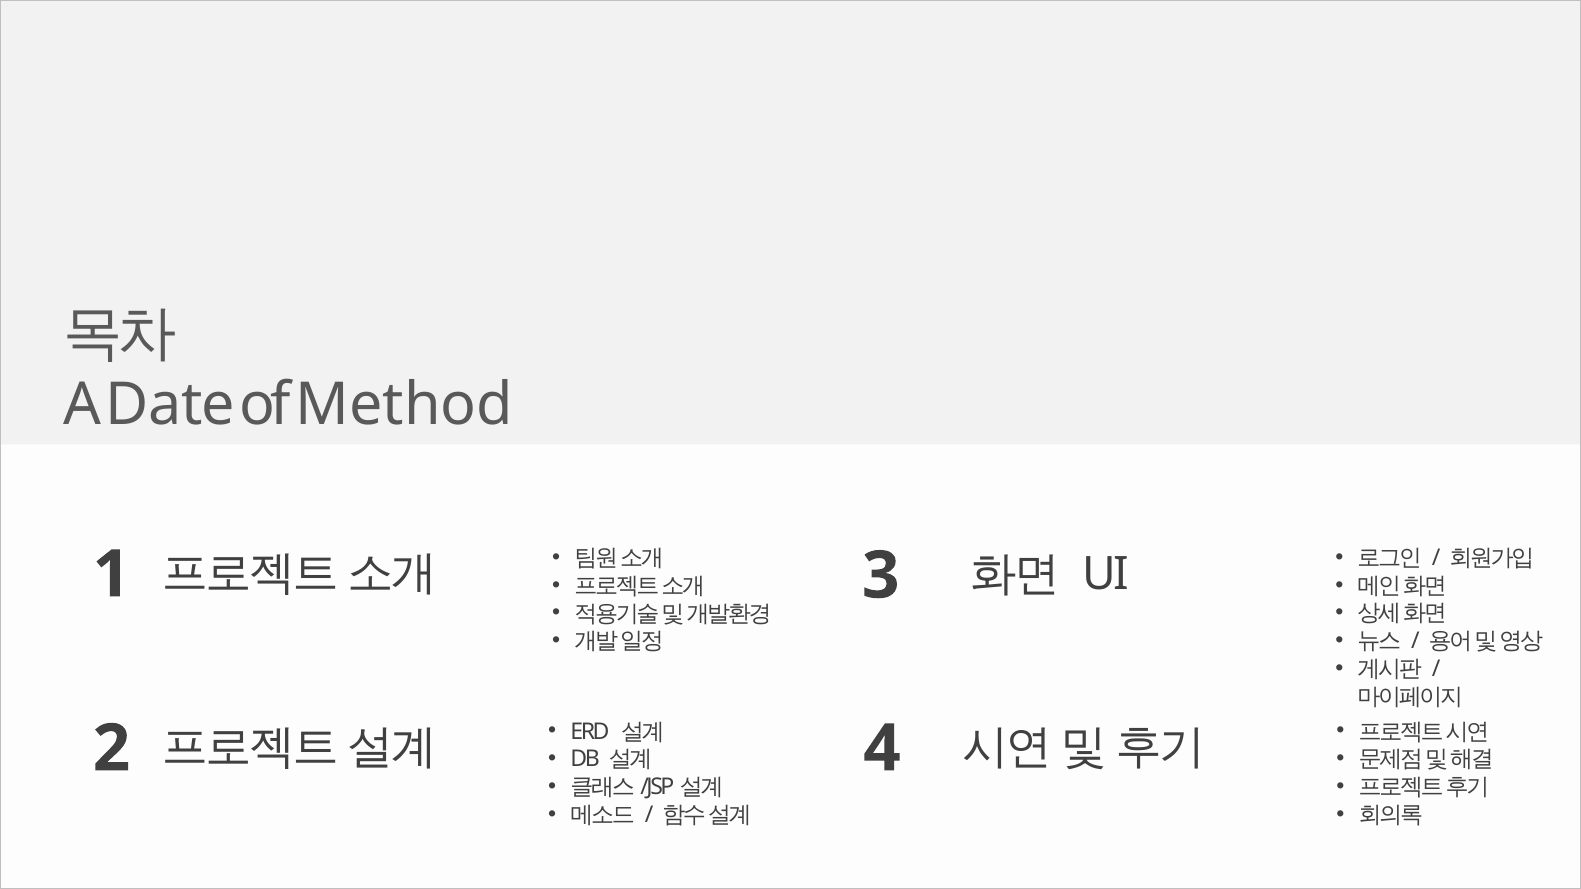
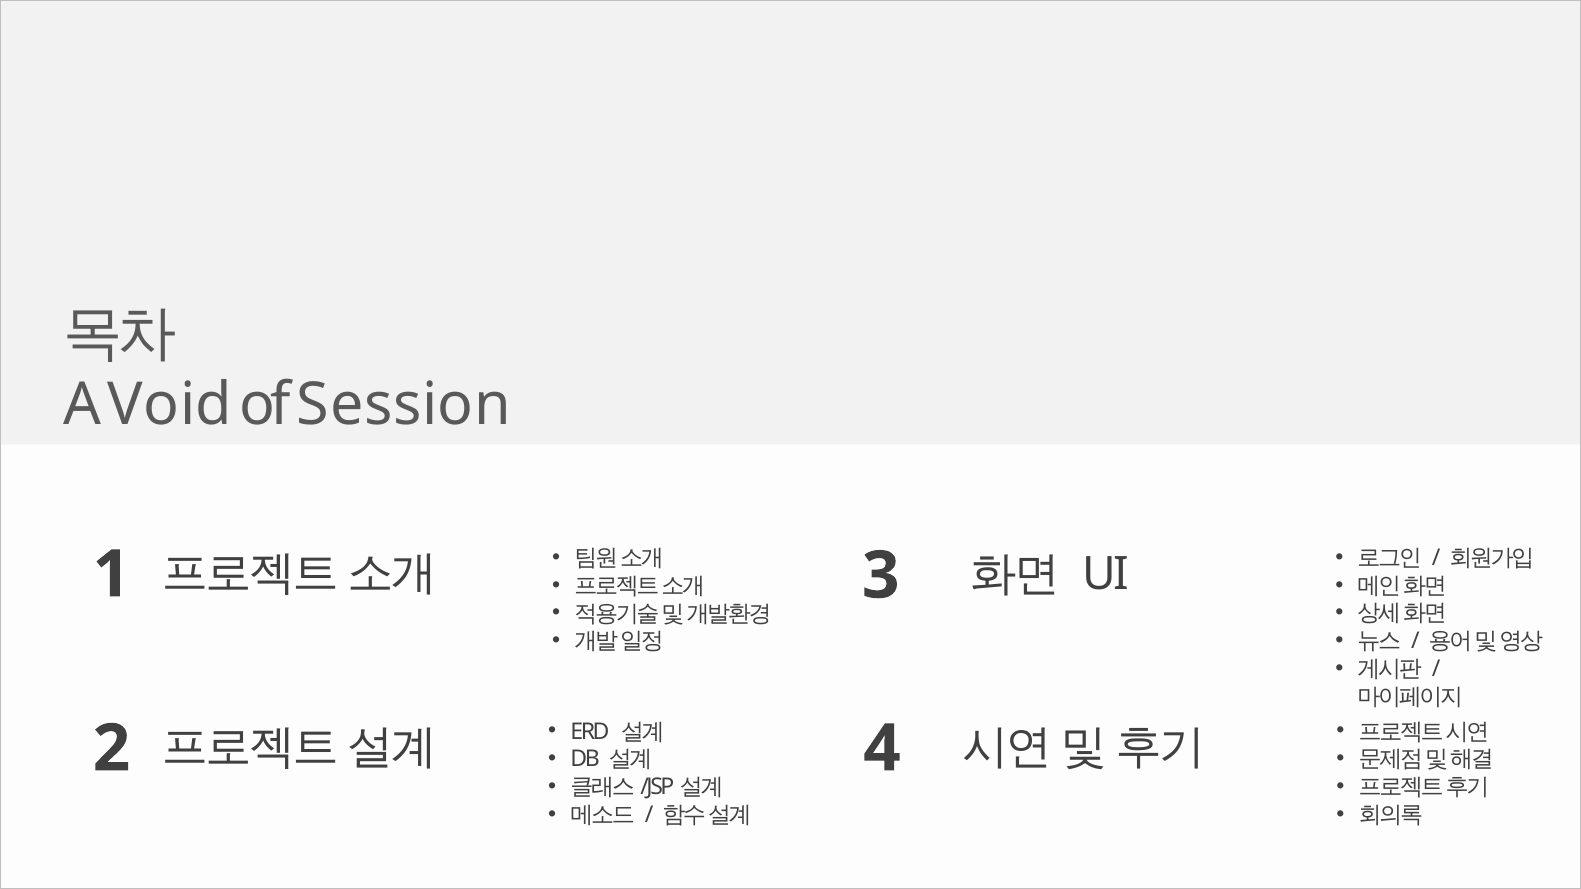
Date: Date -> Void (170, 405)
Method: Method -> Session (404, 405)
